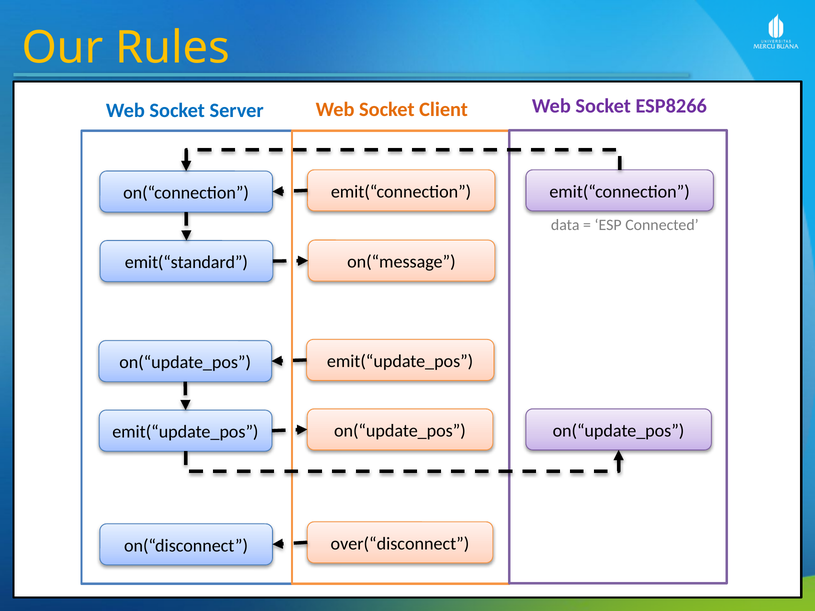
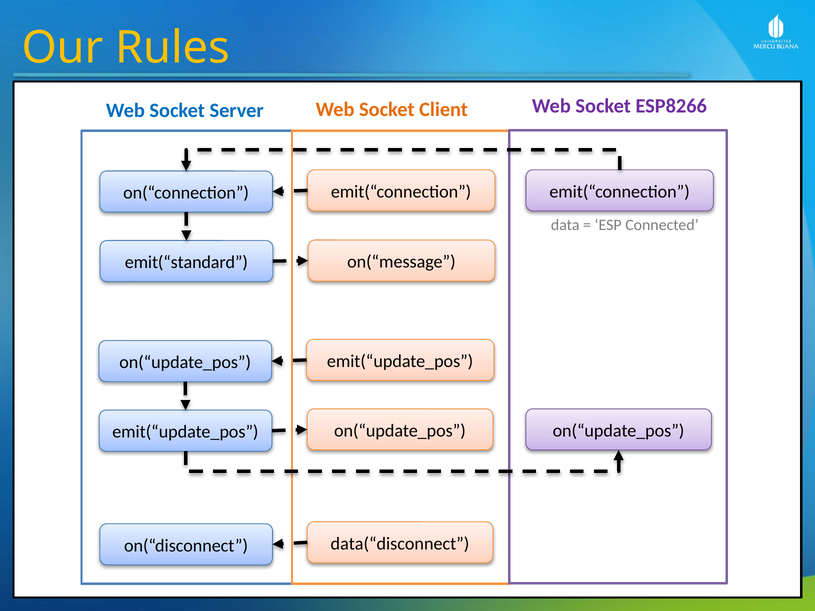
over(“disconnect: over(“disconnect -> data(“disconnect (400, 544)
